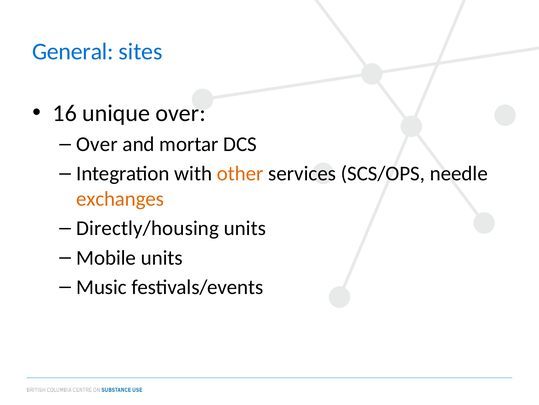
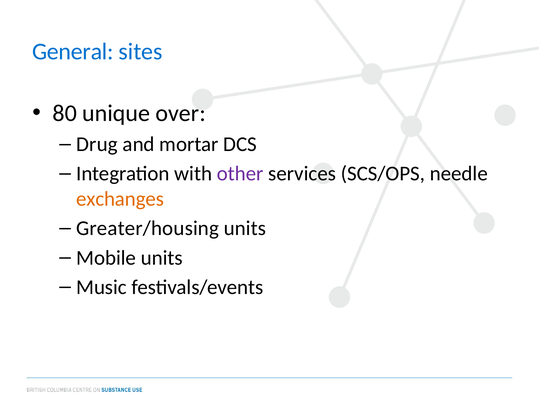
16: 16 -> 80 (65, 113)
Over: Over -> Drug (97, 144)
other colour: orange -> purple (240, 173)
Directly/housing: Directly/housing -> Greater/housing (148, 228)
